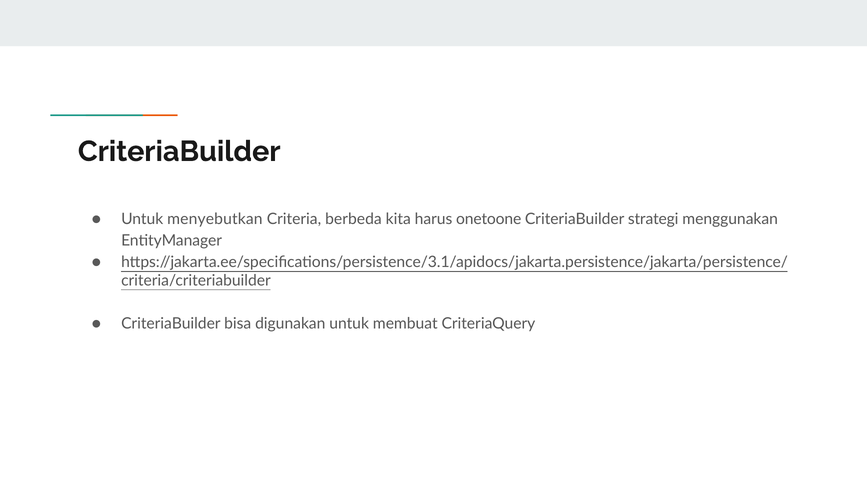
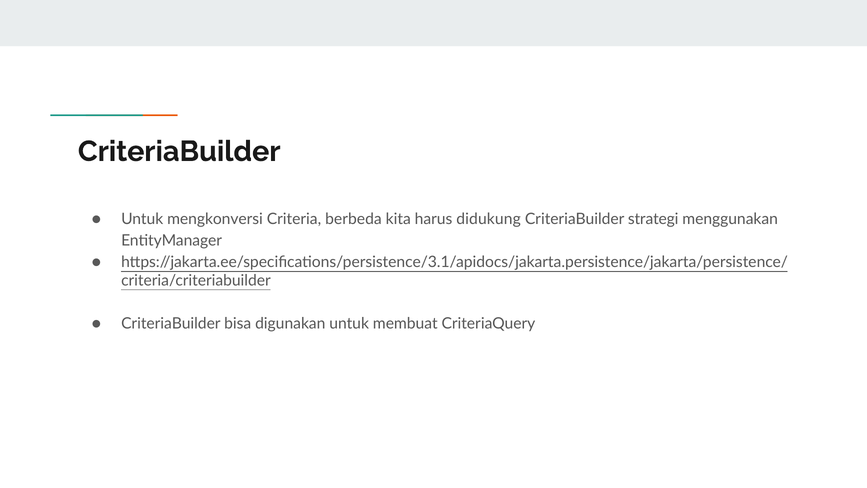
menyebutkan: menyebutkan -> mengkonversi (215, 219)
onetoone: onetoone -> didukung (489, 219)
